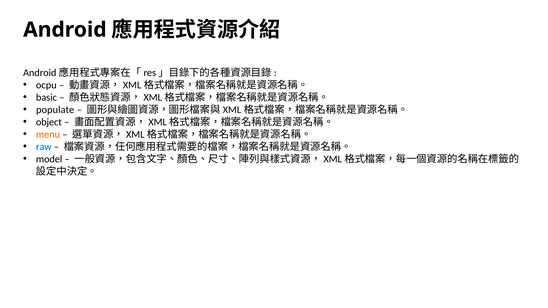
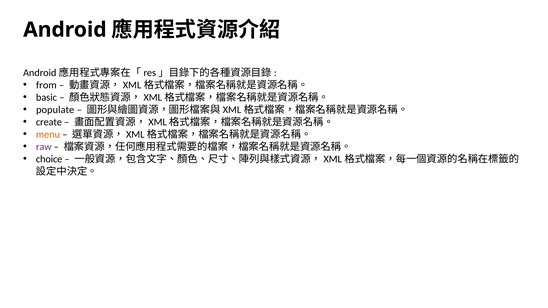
ocpu: ocpu -> from (46, 85)
object: object -> create (49, 122)
raw colour: blue -> purple (44, 147)
model: model -> choice (49, 159)
